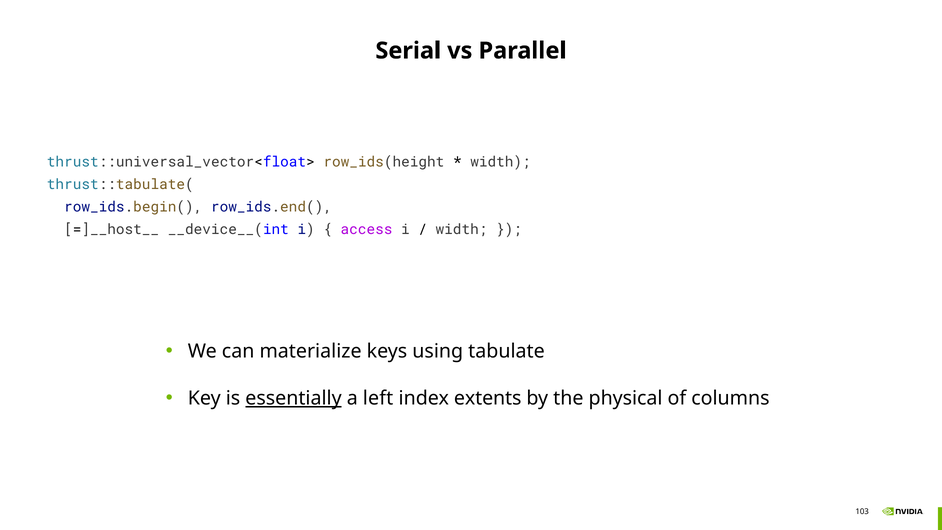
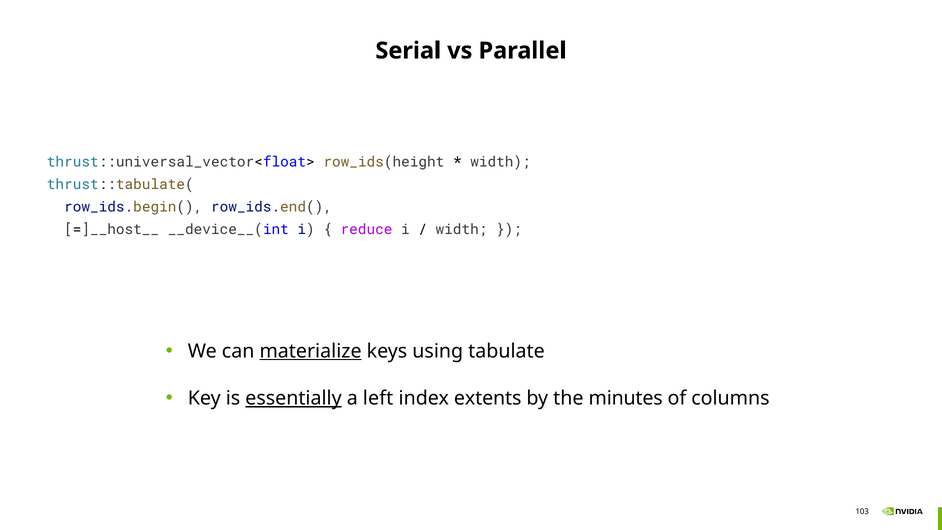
access: access -> reduce (366, 229)
materialize underline: none -> present (311, 351)
physical: physical -> minutes (626, 398)
